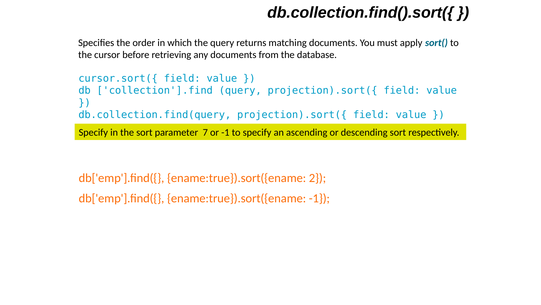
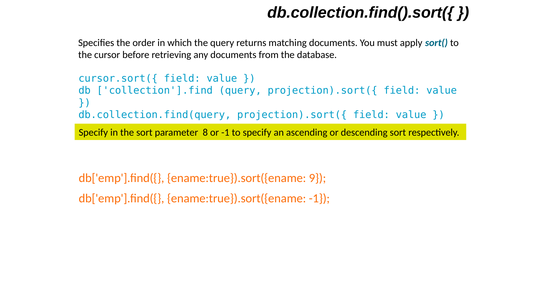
7: 7 -> 8 (205, 132)
2: 2 -> 9 (317, 178)
